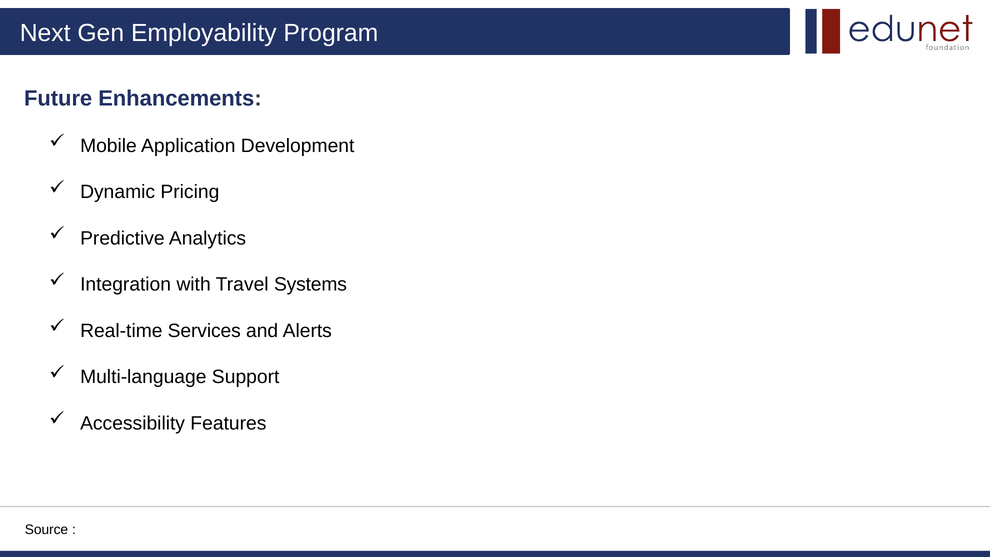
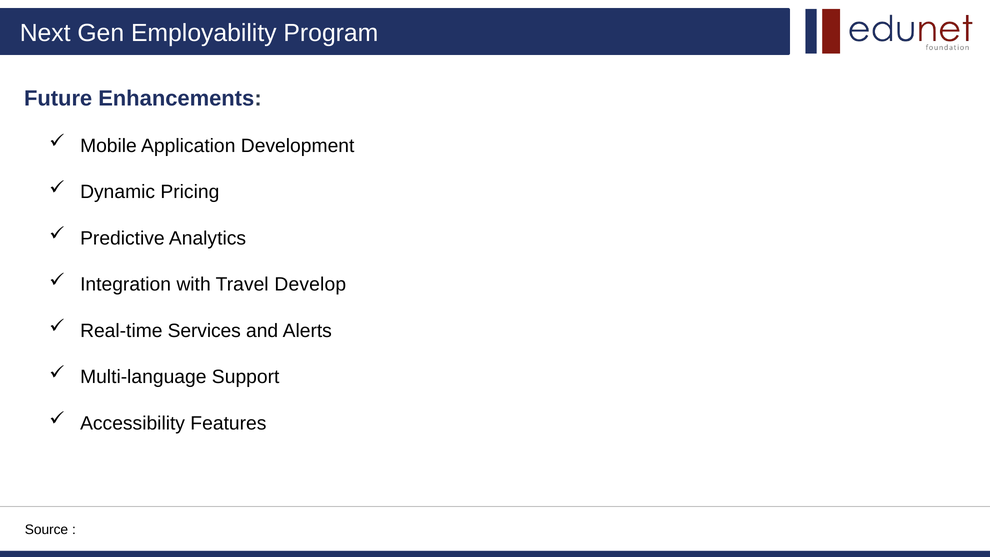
Systems: Systems -> Develop (310, 284)
